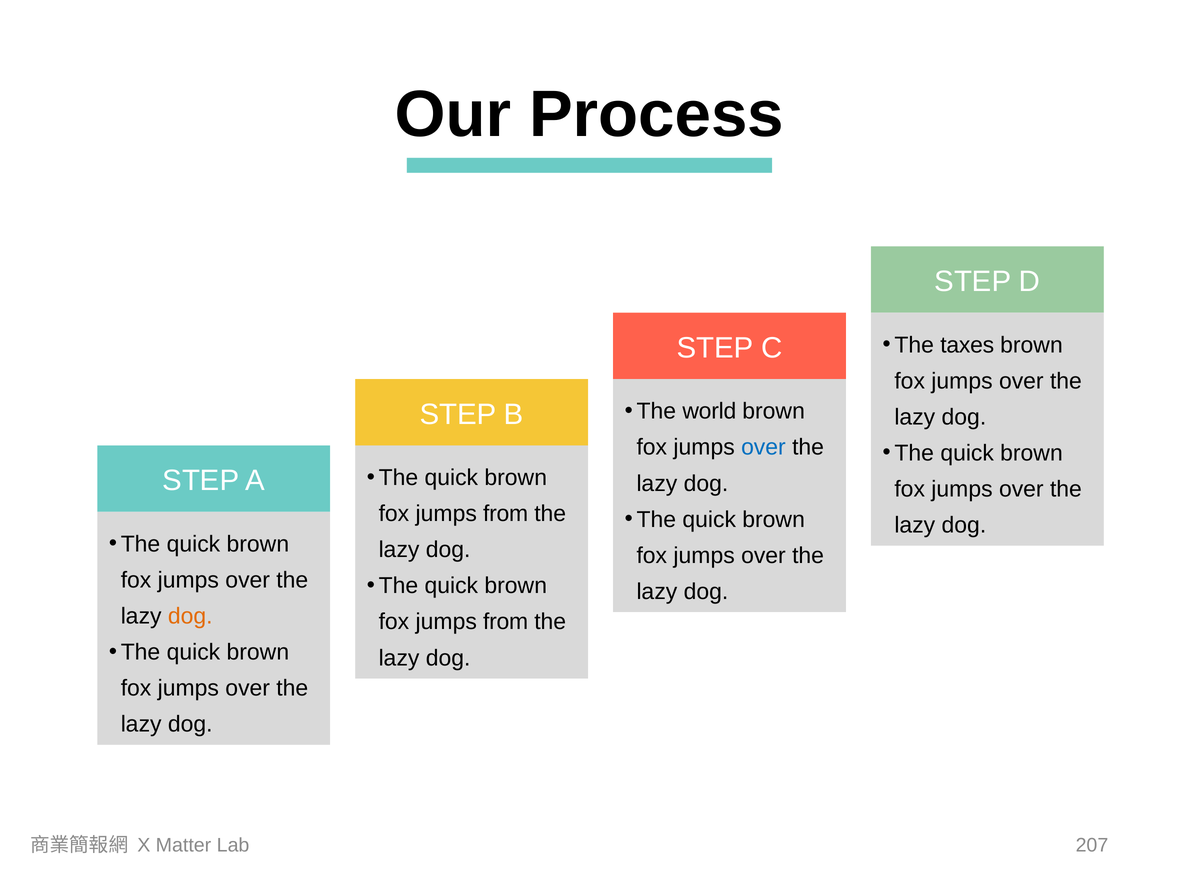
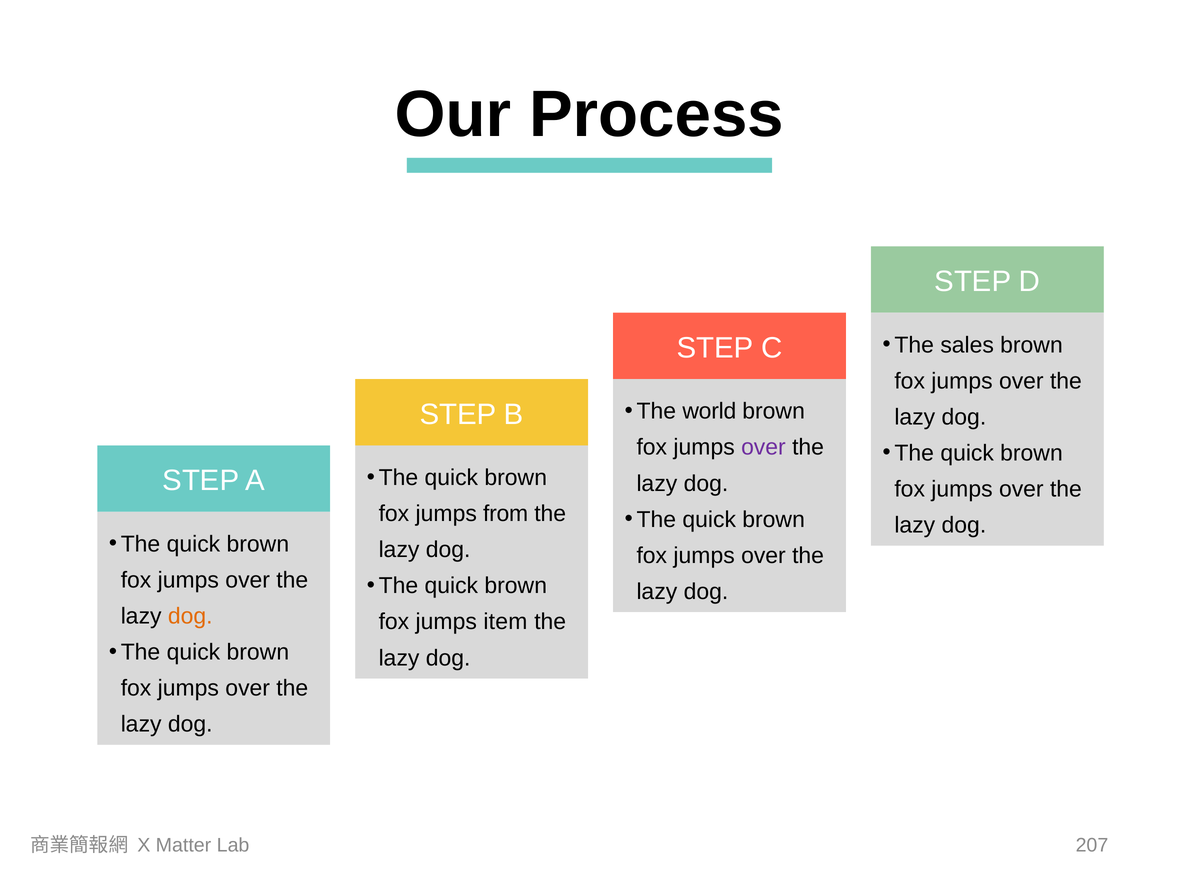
taxes: taxes -> sales (967, 345)
over colour: blue -> purple (763, 447)
from: from -> item (505, 621)
